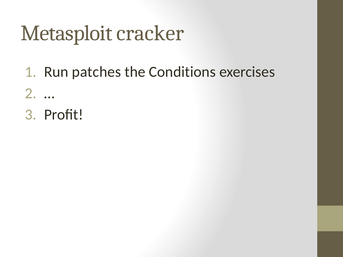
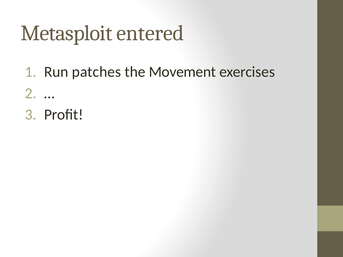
cracker: cracker -> entered (150, 33)
Conditions: Conditions -> Movement (182, 72)
